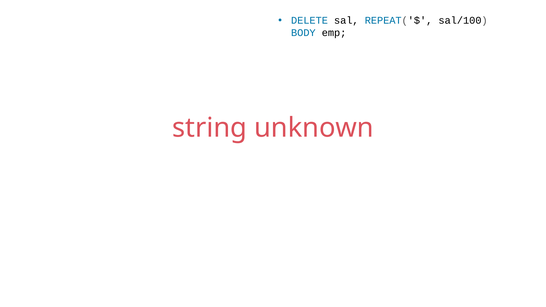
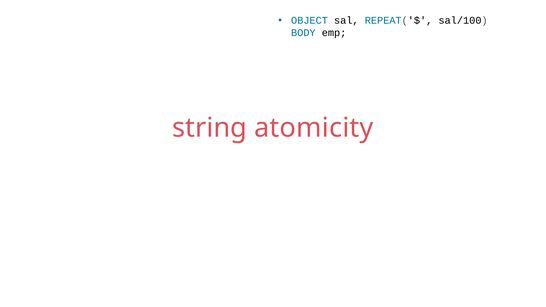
DELETE: DELETE -> OBJECT (309, 21)
unknown: unknown -> atomicity (314, 128)
